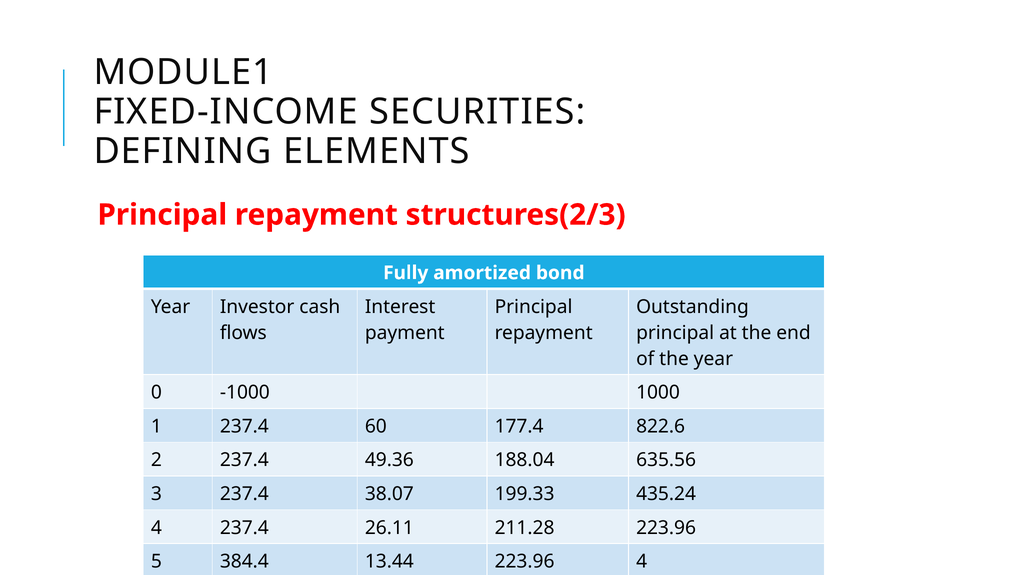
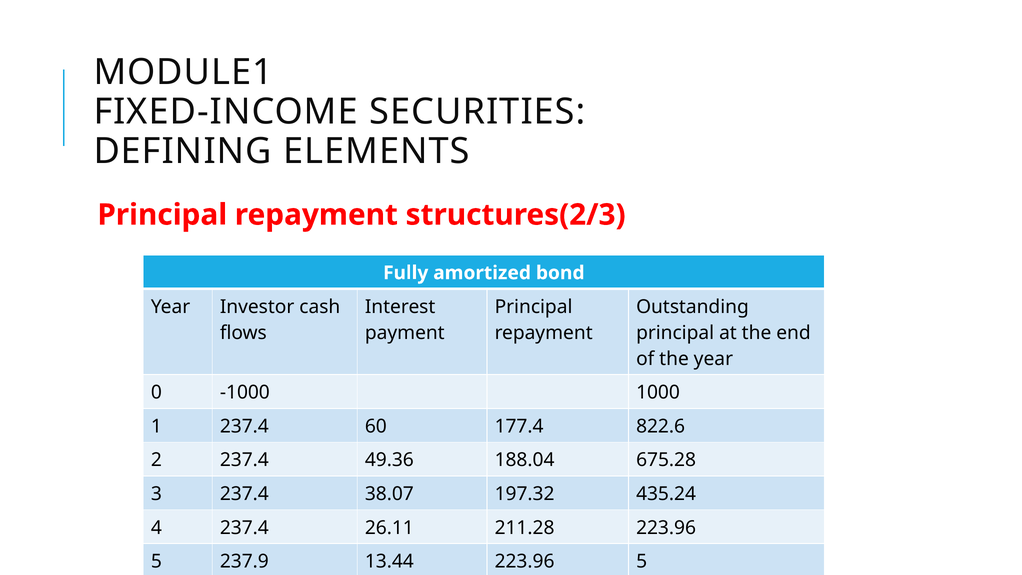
635.56: 635.56 -> 675.28 (666, 460)
199.33: 199.33 -> 197.32 (525, 494)
384.4: 384.4 -> 237.9 (244, 561)
13.44 223.96 4: 4 -> 5 (642, 561)
